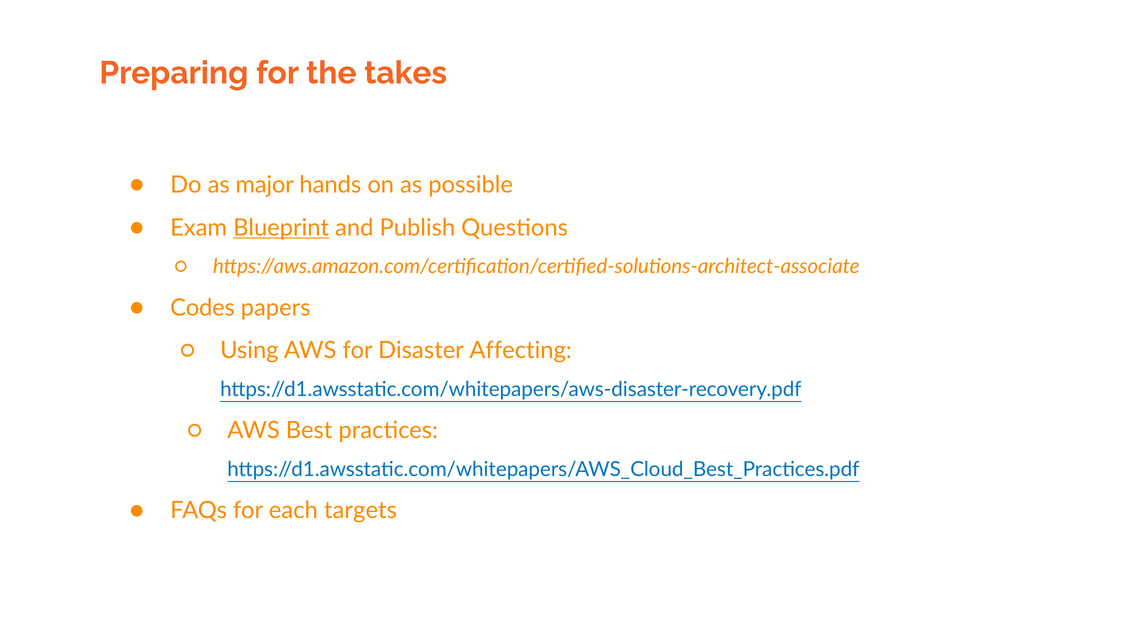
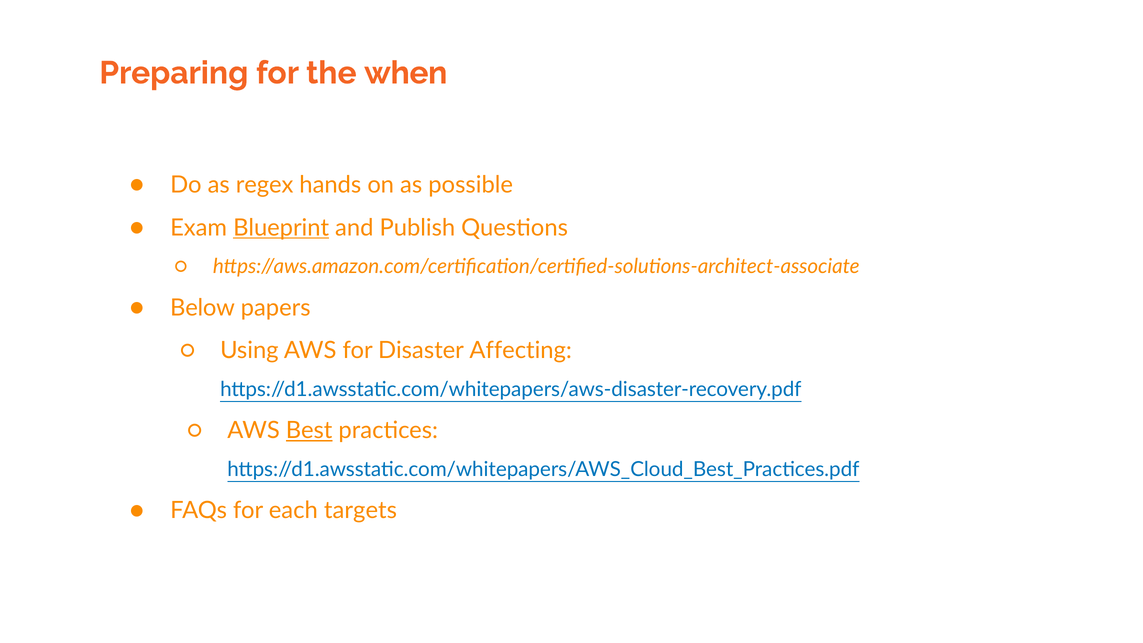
takes: takes -> when (406, 73)
major: major -> regex (265, 185)
Codes: Codes -> Below (203, 308)
Best underline: none -> present (309, 431)
